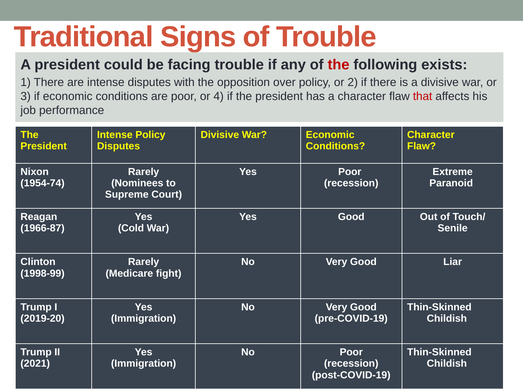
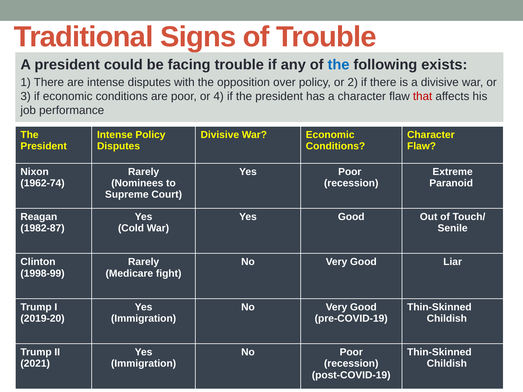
the colour: red -> blue (339, 65)
1954-74: 1954-74 -> 1962-74 (43, 183)
1966-87: 1966-87 -> 1982-87 (43, 228)
